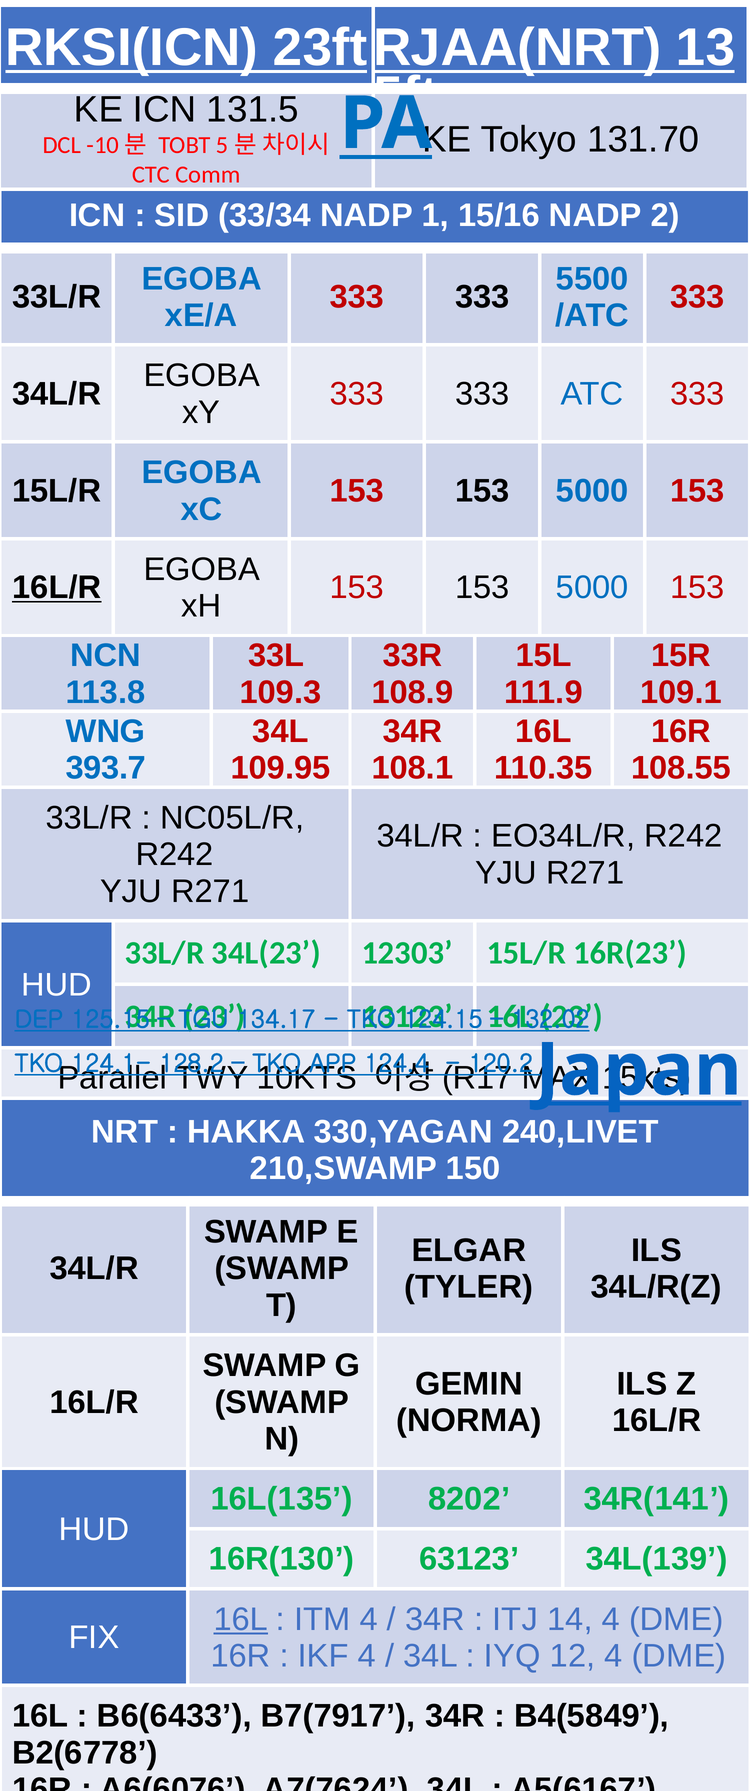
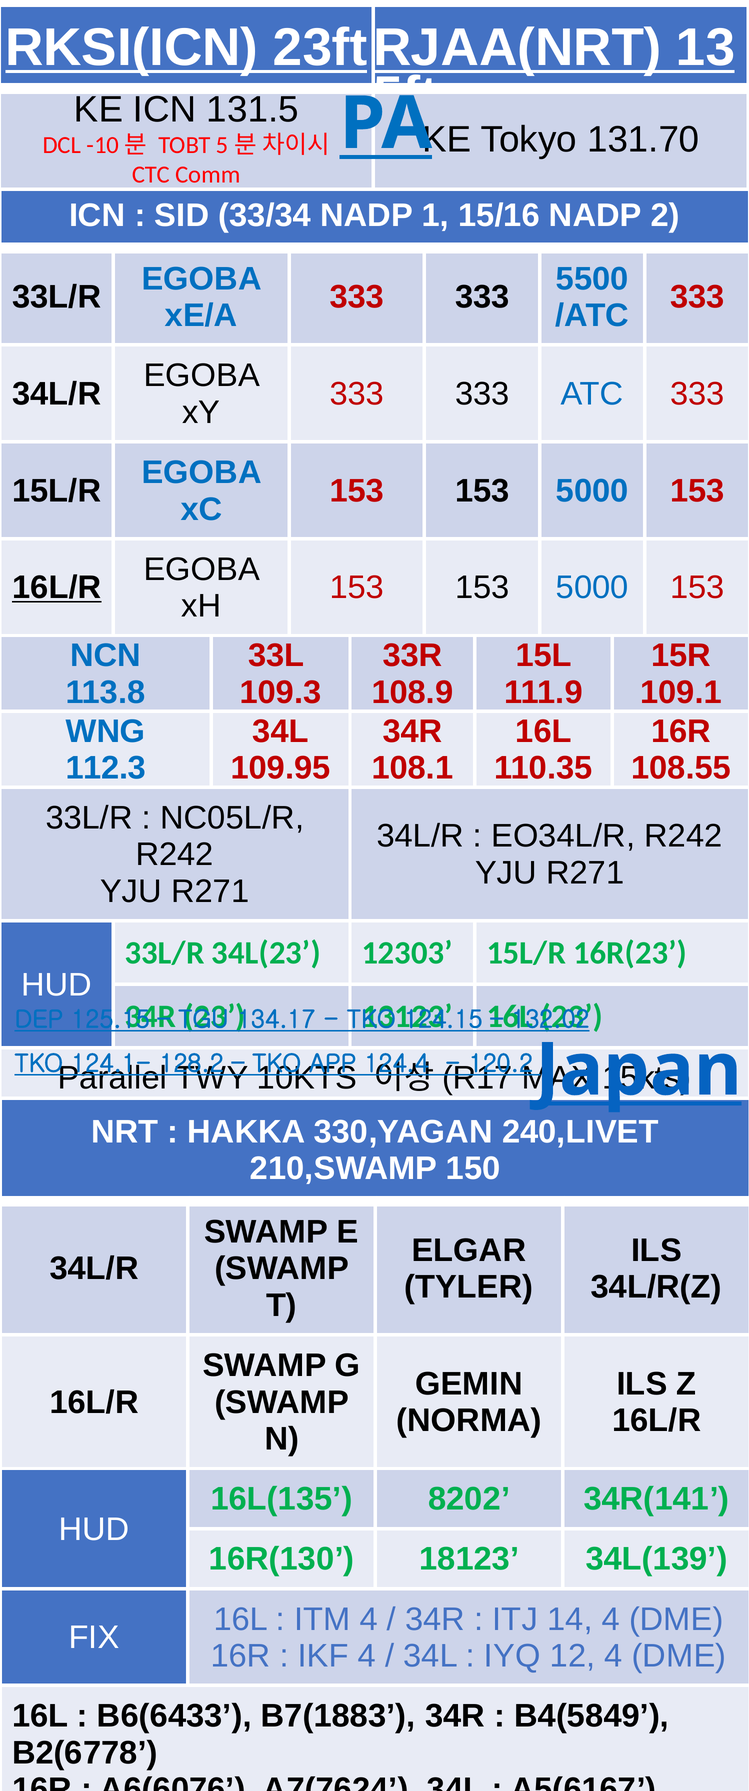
393.7: 393.7 -> 112.3 (106, 769)
63123: 63123 -> 18123 (469, 1560)
16L underline: present -> none (241, 1620)
B7(7917: B7(7917 -> B7(1883 (338, 1717)
